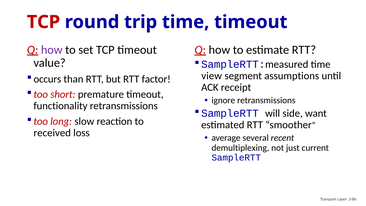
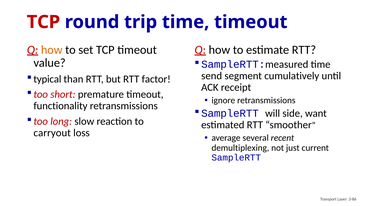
how colour: purple -> orange (52, 50)
view: view -> send (212, 76)
assumptions: assumptions -> cumulatively (292, 76)
occurs: occurs -> typical (47, 79)
received: received -> carryout (52, 133)
